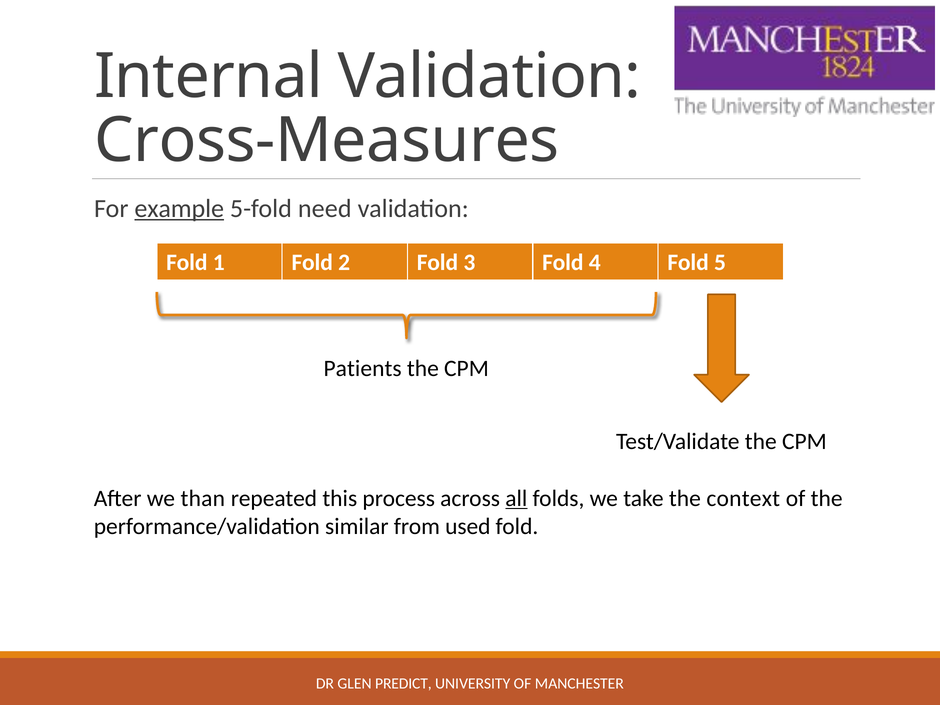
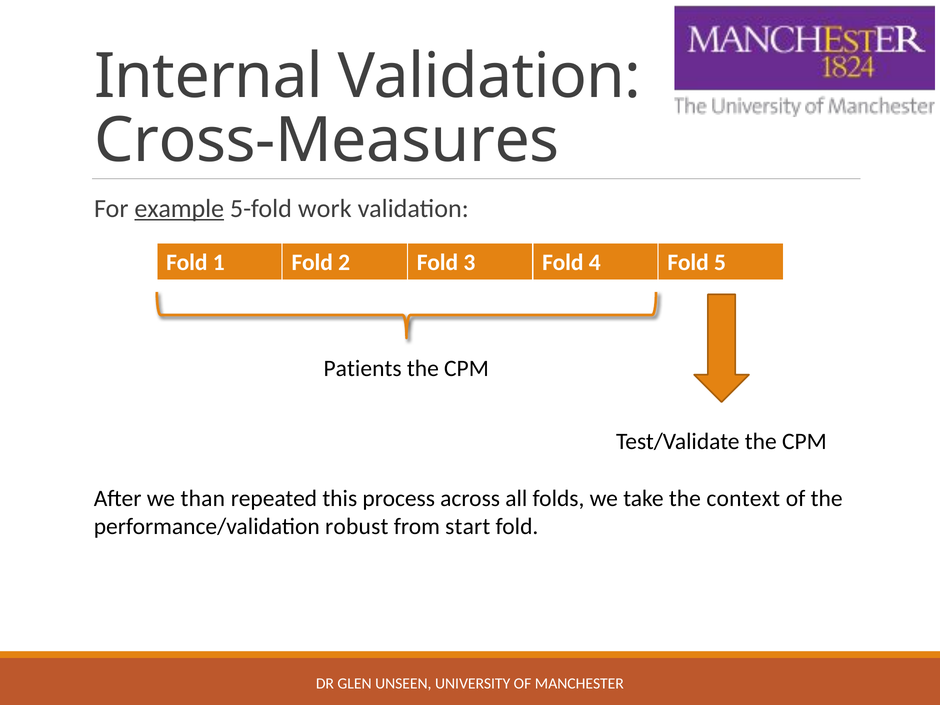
need: need -> work (325, 208)
all underline: present -> none (516, 498)
similar: similar -> robust (357, 527)
used: used -> start (468, 527)
PREDICT: PREDICT -> UNSEEN (403, 684)
